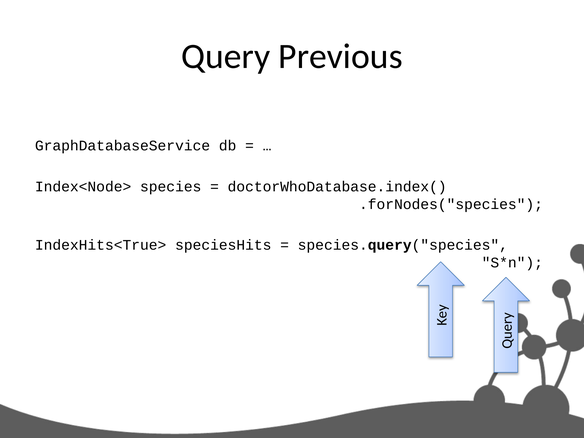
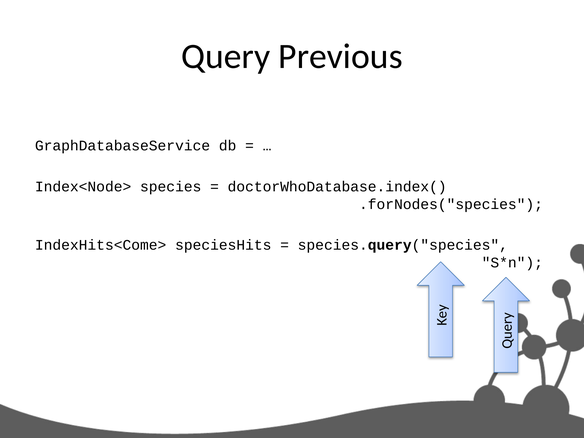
IndexHits<True>: IndexHits<True> -> IndexHits<Come> (101, 245)
